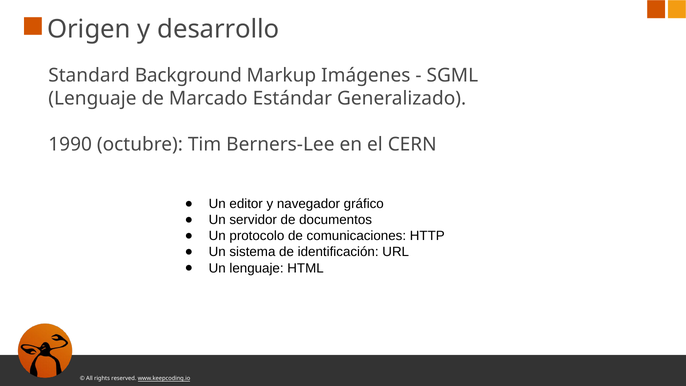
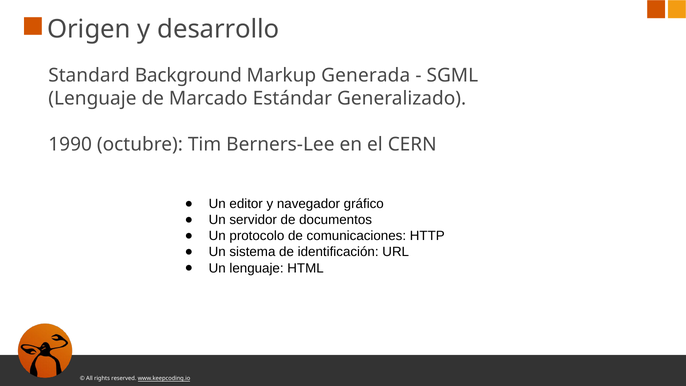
Imágenes: Imágenes -> Generada (366, 76)
